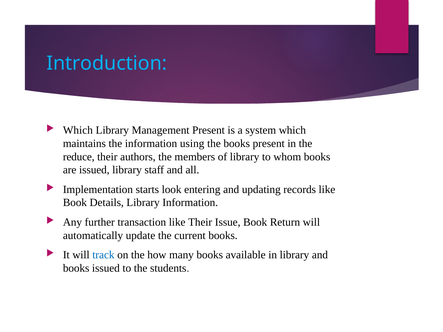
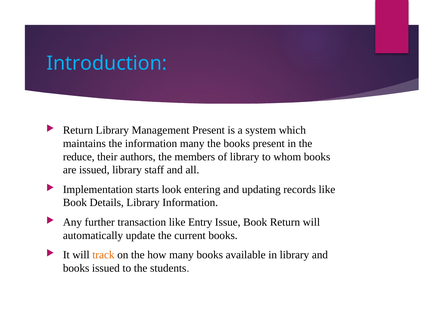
Which: Which -> Return (78, 130)
information using: using -> many (192, 144)
like Their: Their -> Entry (200, 222)
track colour: blue -> orange (103, 255)
